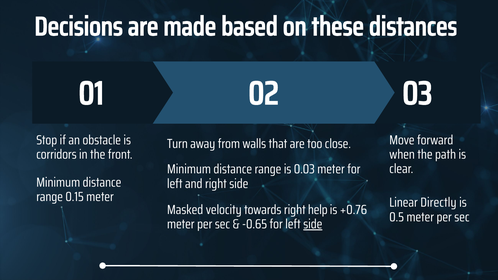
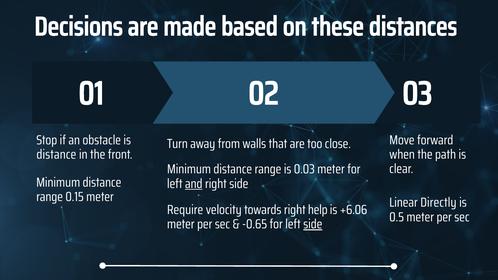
corridors: corridors -> distance (56, 155)
and underline: none -> present (194, 184)
Masked: Masked -> Require (185, 210)
+0.76: +0.76 -> +6.06 (354, 210)
